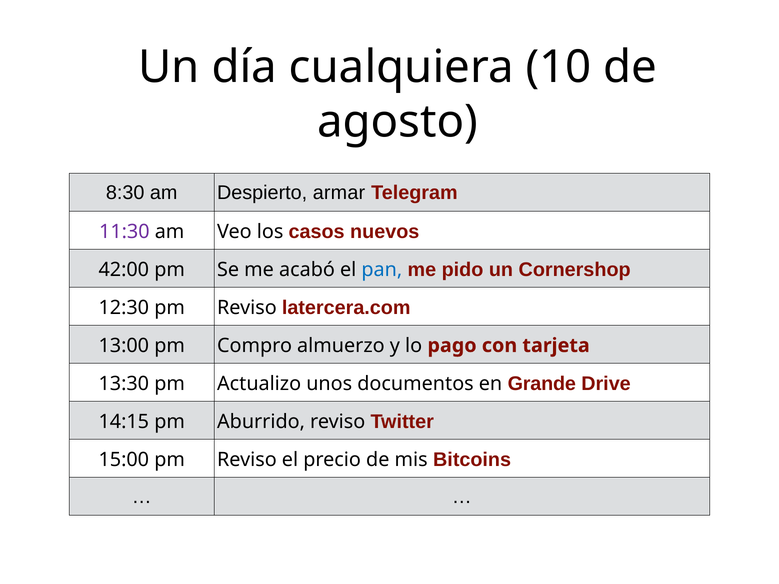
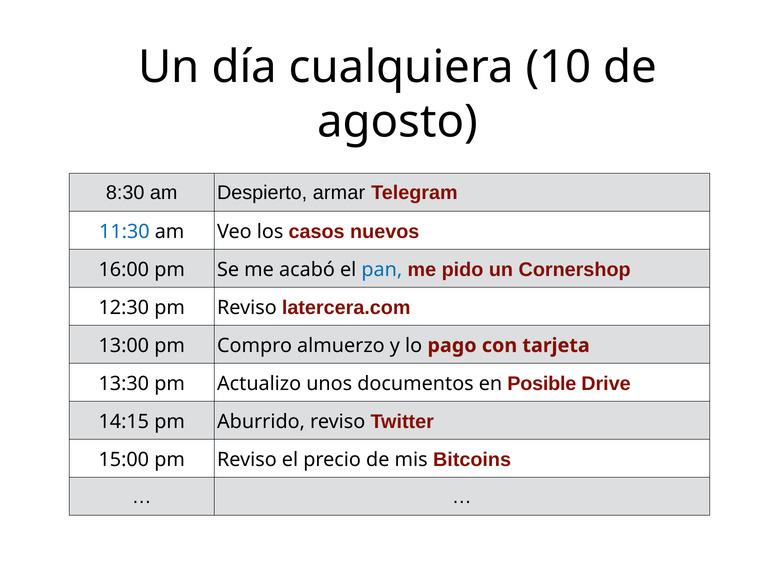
11:30 colour: purple -> blue (124, 232)
42:00: 42:00 -> 16:00 (124, 270)
Grande: Grande -> Posible (542, 384)
